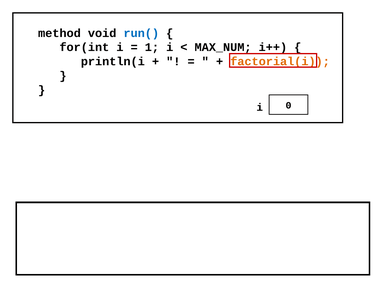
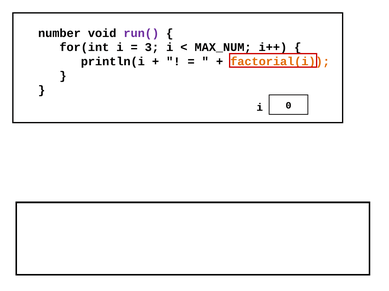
method: method -> number (59, 33)
run( colour: blue -> purple (141, 33)
1: 1 -> 3 (152, 47)
